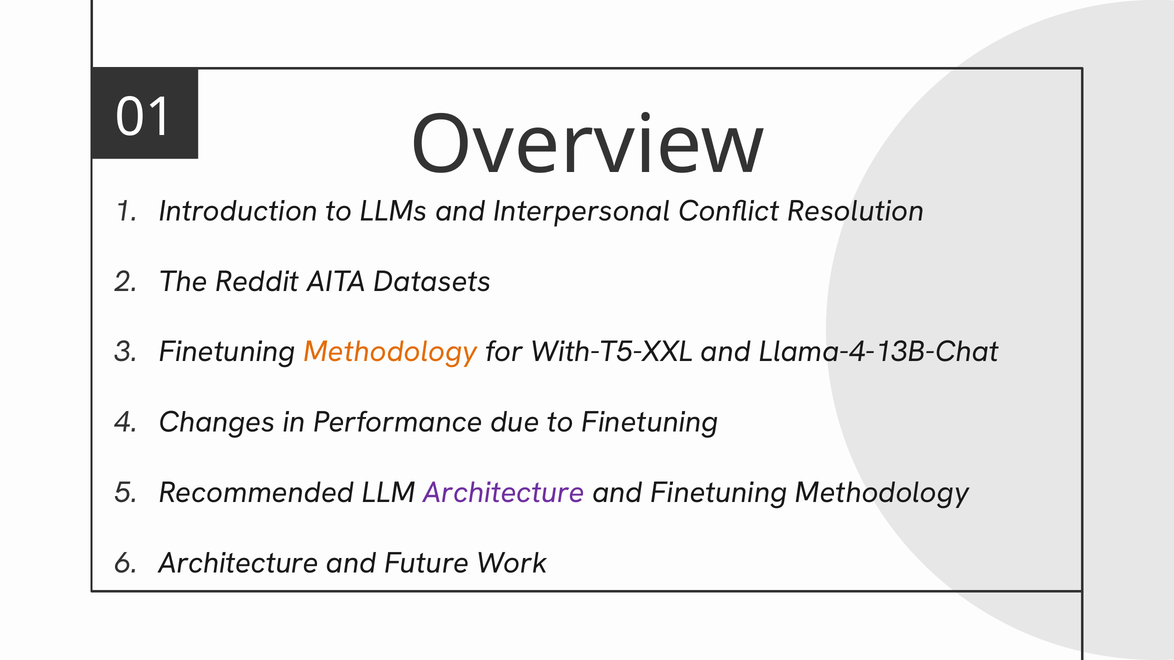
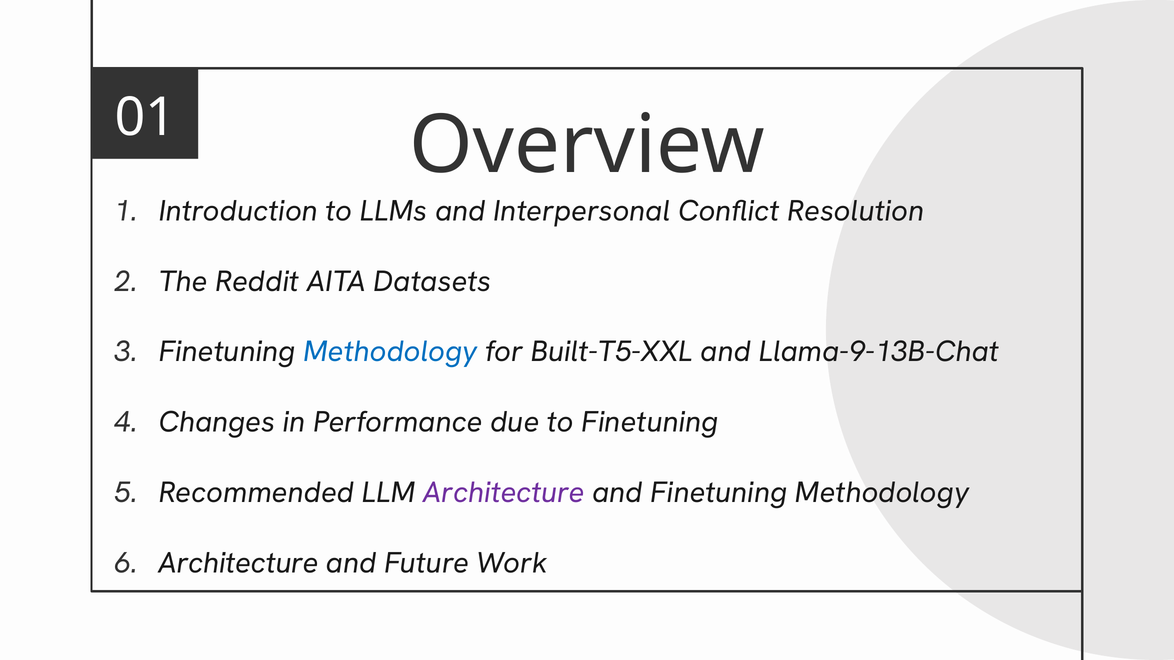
Methodology colour: orange -> blue (390, 352)
With-T5-XXL: With-T5-XXL -> Built-T5-XXL (612, 352)
Llama-4-13B-Chat: Llama-4-13B-Chat -> Llama-9-13B-Chat (879, 352)
